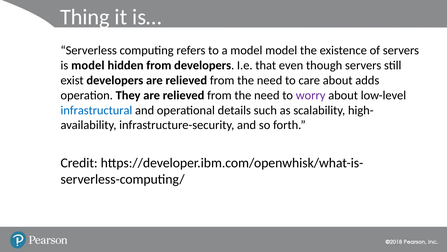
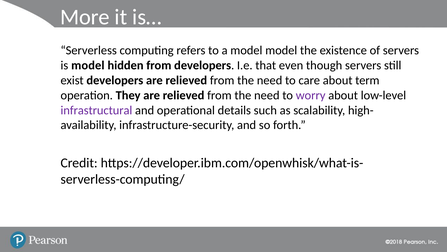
Thing: Thing -> More (85, 17)
adds: adds -> term (367, 80)
infrastructural colour: blue -> purple (96, 110)
